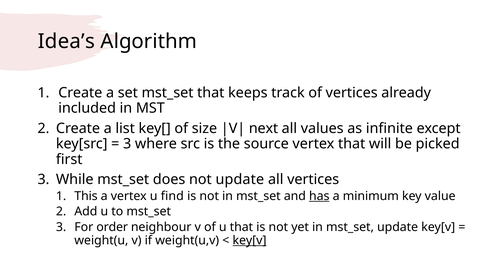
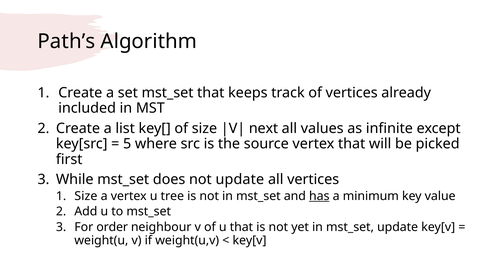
Idea’s: Idea’s -> Path’s (66, 41)
3: 3 -> 5 (127, 144)
This: This -> Size (86, 196)
find: find -> tree (172, 196)
key[v underline: present -> none (250, 240)
